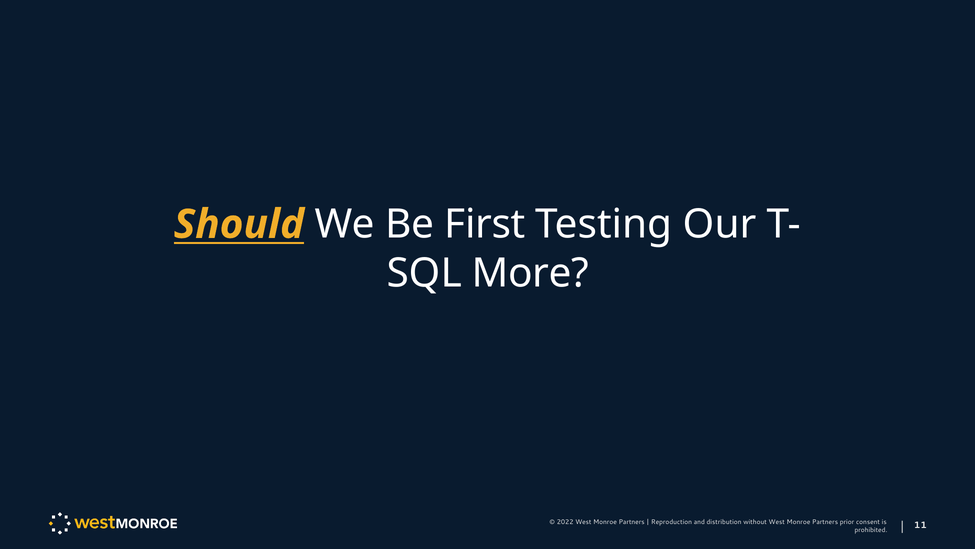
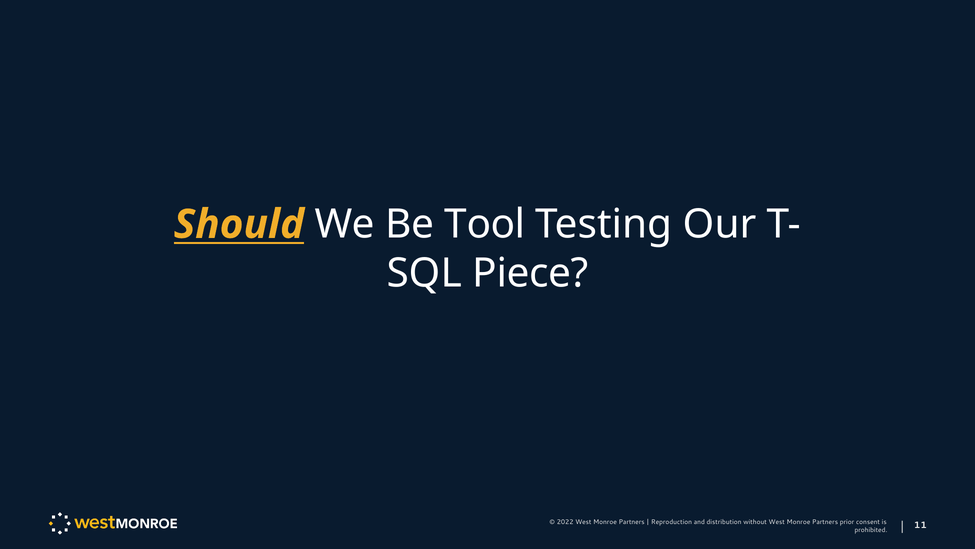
First: First -> Tool (485, 224)
More: More -> Piece (530, 273)
